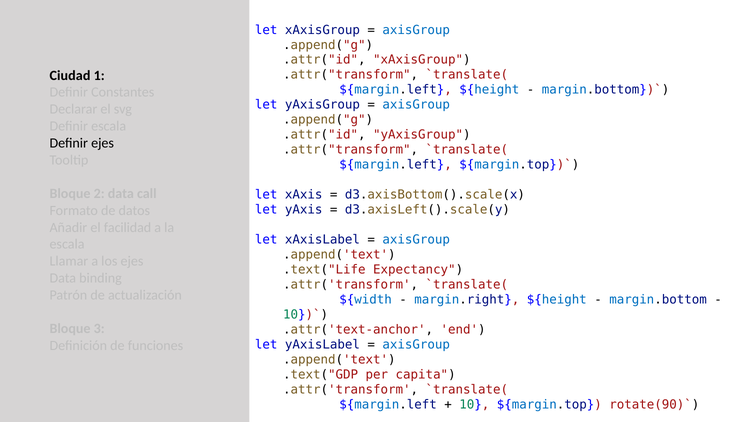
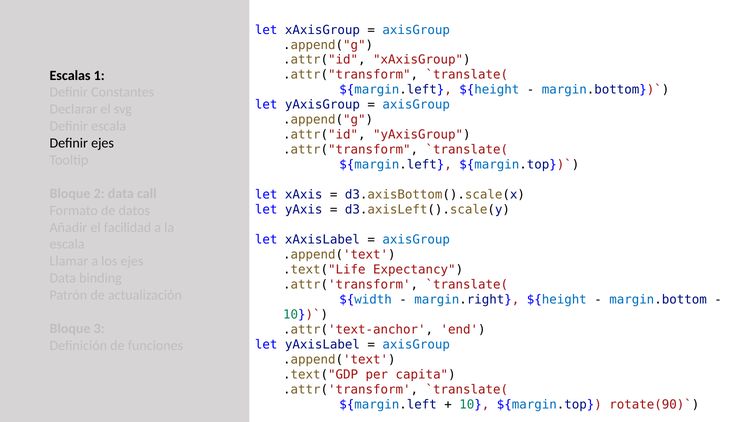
Ciudad: Ciudad -> Escalas (70, 75)
